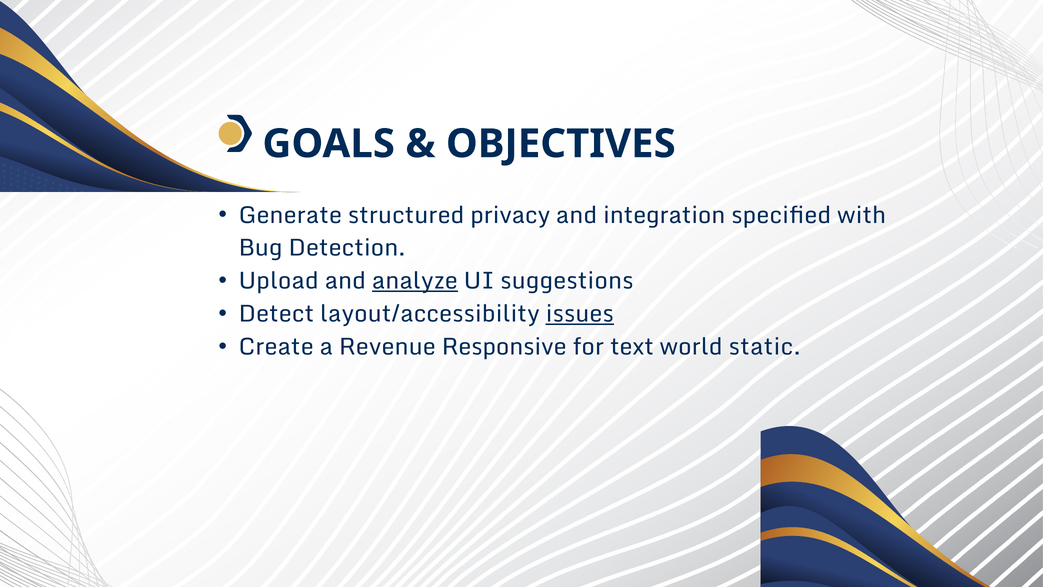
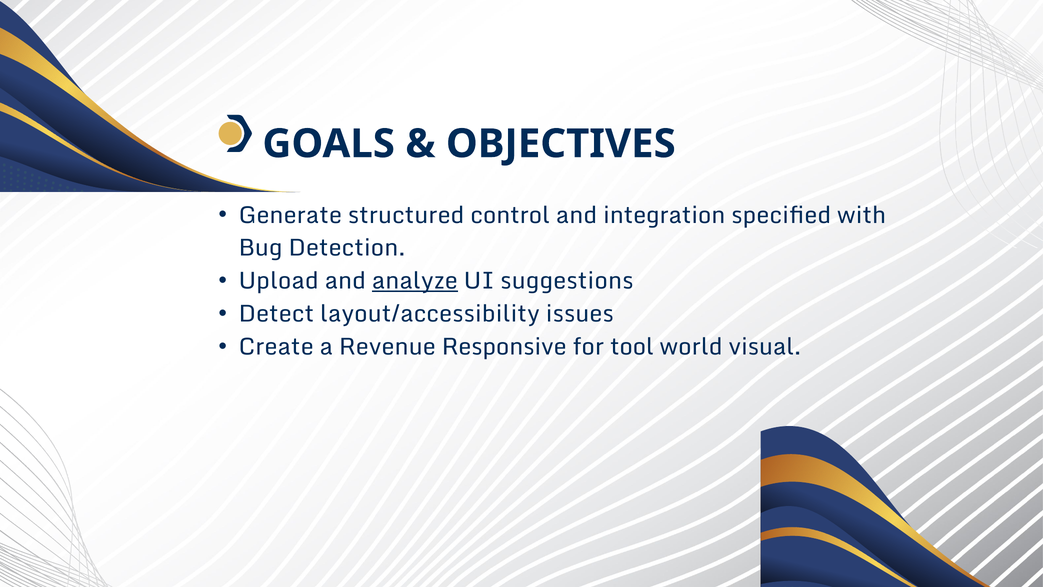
privacy: privacy -> control (510, 215)
issues underline: present -> none (580, 314)
text: text -> tool (632, 347)
static: static -> visual (765, 347)
